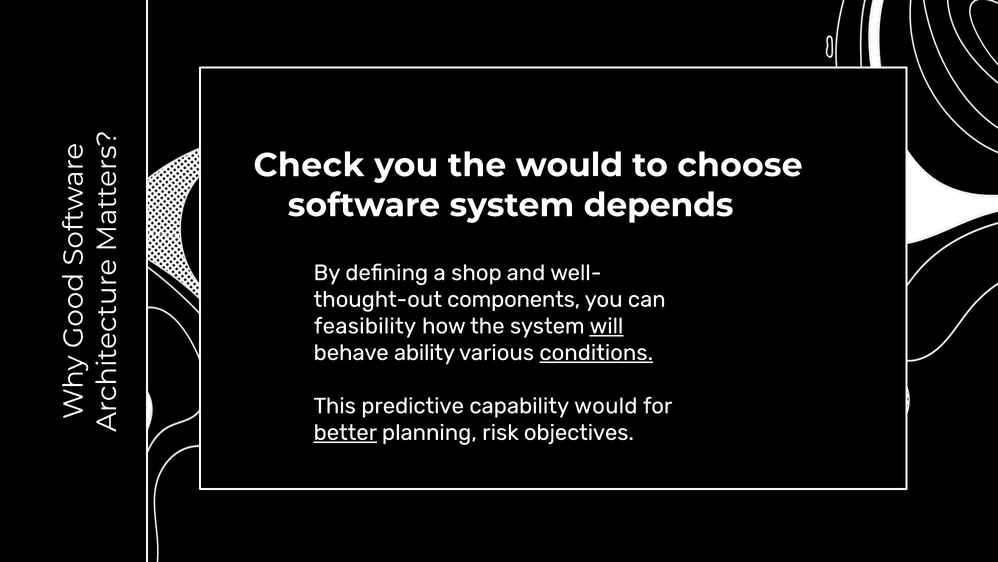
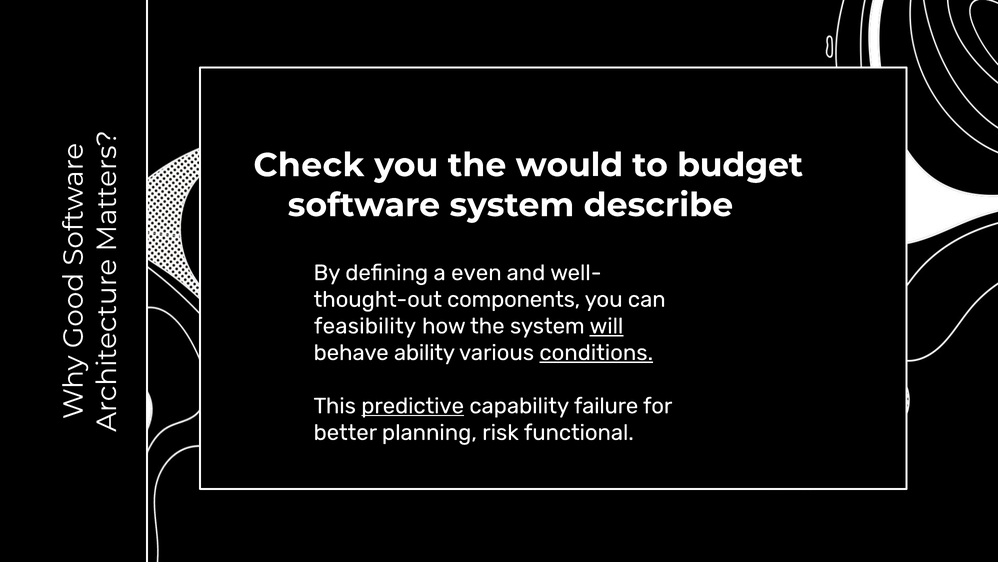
choose: choose -> budget (740, 165)
depends: depends -> describe (658, 205)
shop: shop -> even (476, 273)
predictive underline: none -> present (413, 406)
capability would: would -> failure (606, 406)
better underline: present -> none (345, 432)
objectives: objectives -> functional (579, 432)
